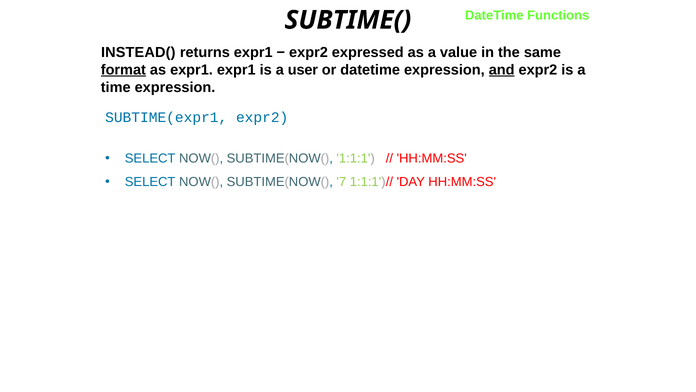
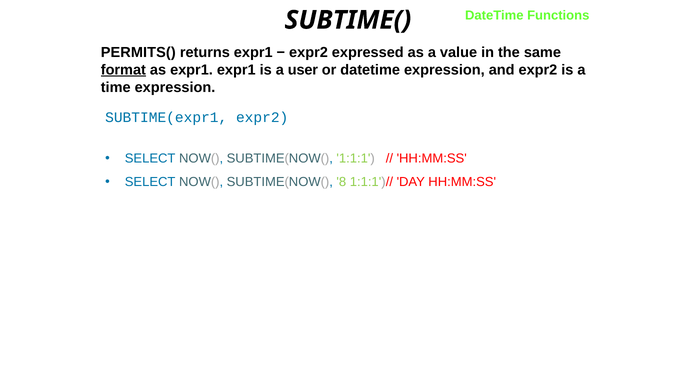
INSTEAD(: INSTEAD( -> PERMITS( (138, 52)
and underline: present -> none (502, 70)
7: 7 -> 8 (341, 182)
